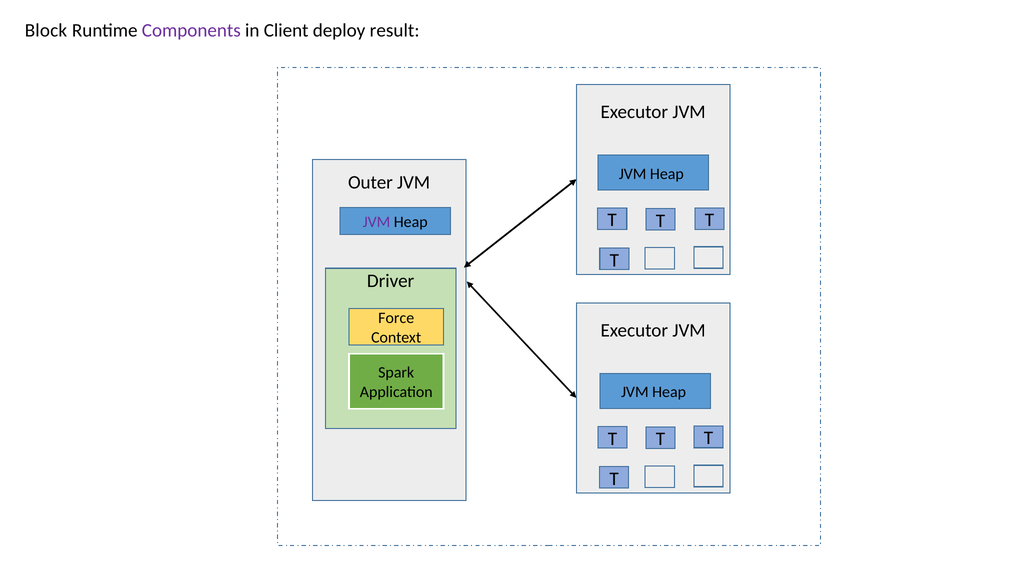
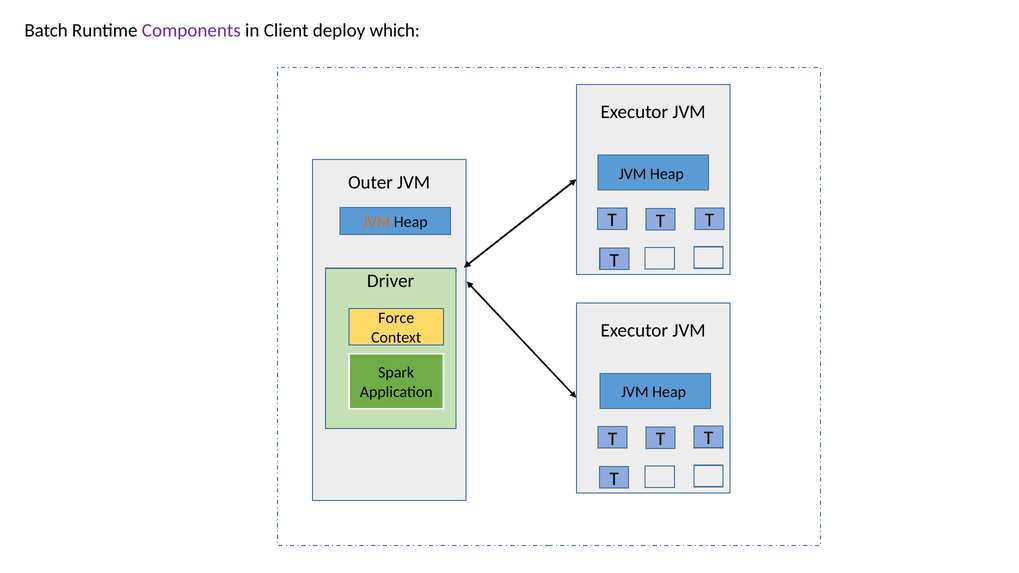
Block: Block -> Batch (46, 30)
result: result -> which (395, 30)
JVM colour: purple -> orange (376, 222)
